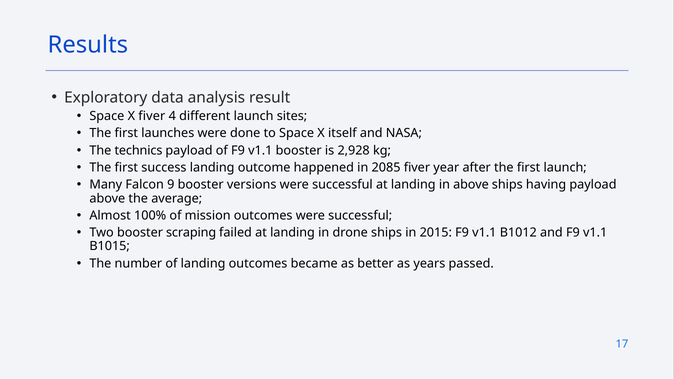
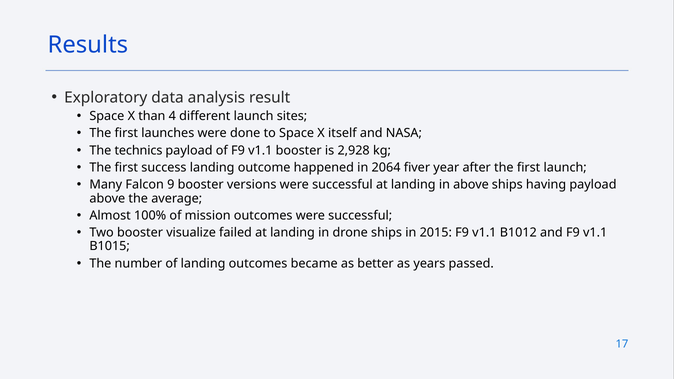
X fiver: fiver -> than (152, 116)
2085: 2085 -> 2064 (386, 168)
scraping: scraping -> visualize (191, 233)
